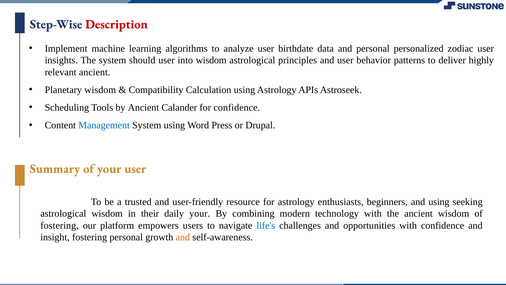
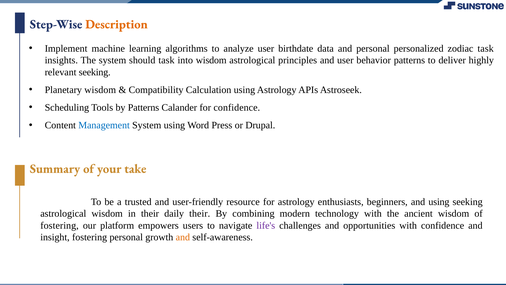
Description colour: red -> orange (117, 24)
zodiac user: user -> task (486, 48)
should user: user -> task (166, 60)
relevant ancient: ancient -> seeking (95, 72)
by Ancient: Ancient -> Patterns (144, 107)
your user: user -> take (135, 168)
daily your: your -> their (200, 213)
life's colour: blue -> purple (266, 225)
